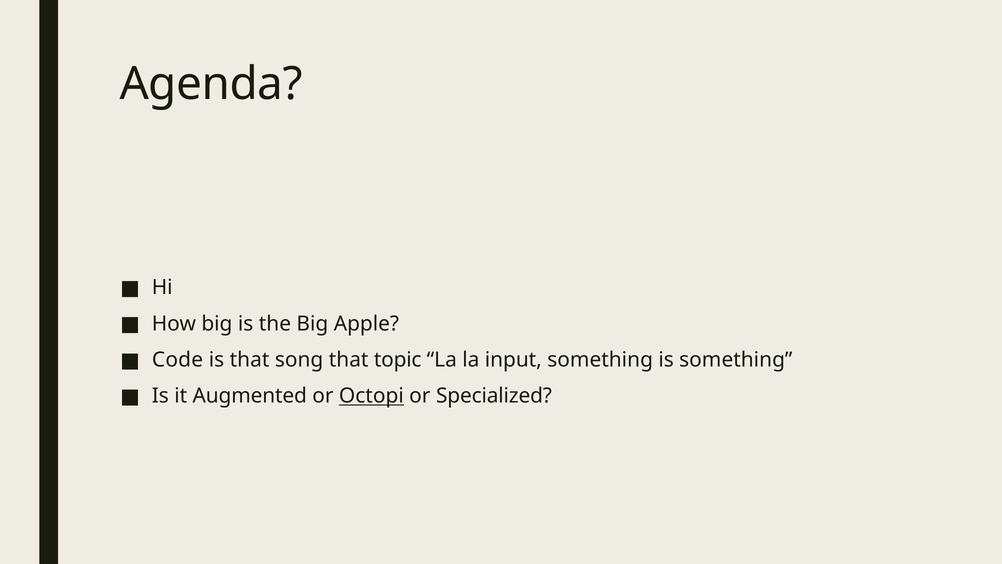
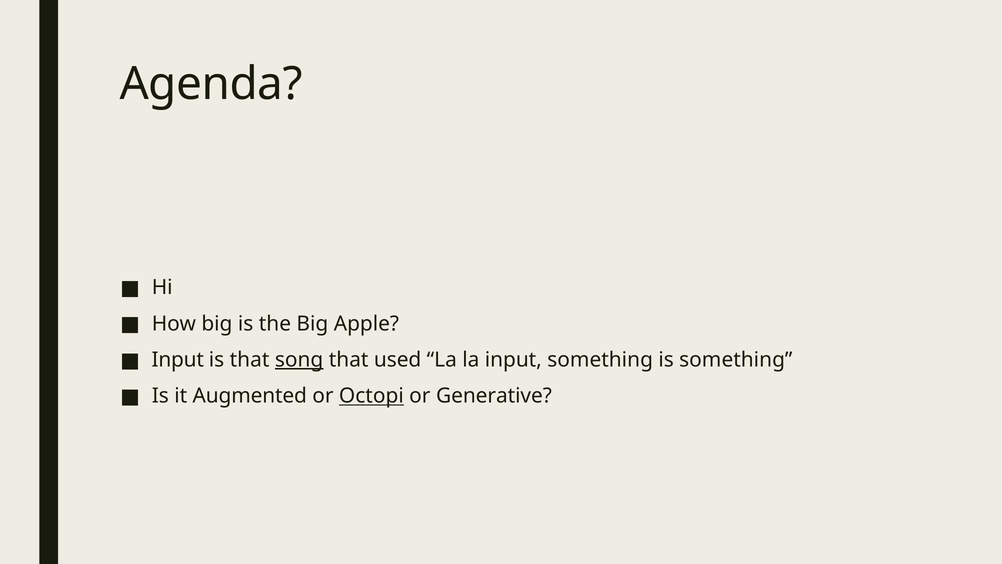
Code: Code -> Input (178, 360)
song underline: none -> present (299, 360)
topic: topic -> used (398, 360)
Specialized: Specialized -> Generative (494, 396)
